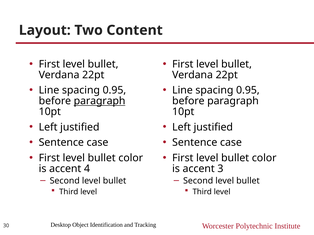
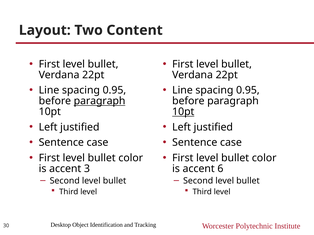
10pt underline: none -> present (183, 112)
4: 4 -> 3 (87, 169)
3: 3 -> 6 (220, 169)
